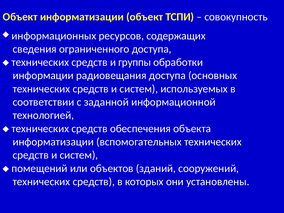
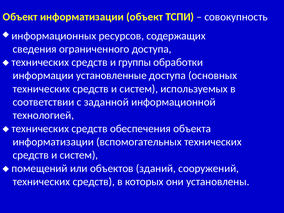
радиовещания: радиовещания -> установленные (111, 76)
